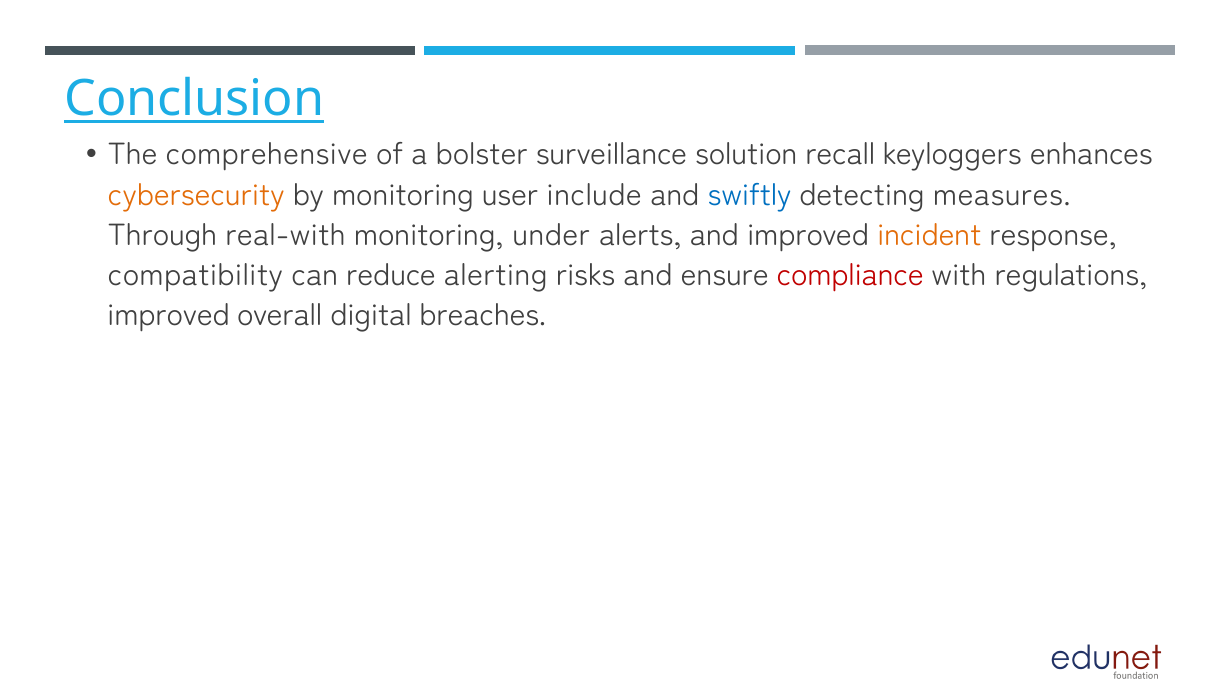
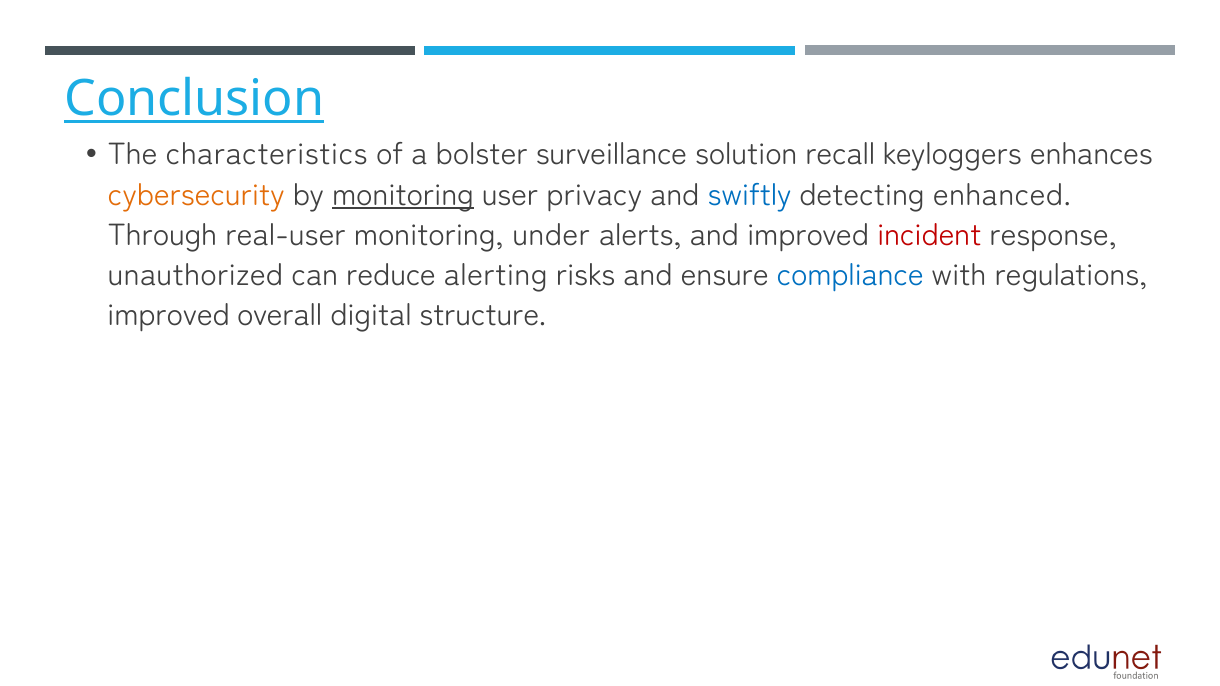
comprehensive: comprehensive -> characteristics (267, 155)
monitoring underline: none -> present (403, 195)
include: include -> privacy (594, 195)
measures: measures -> enhanced (1002, 195)
real-with: real-with -> real-user (286, 235)
incident colour: orange -> red (929, 235)
compatibility: compatibility -> unauthorized (195, 276)
compliance colour: red -> blue (850, 276)
breaches: breaches -> structure (483, 316)
